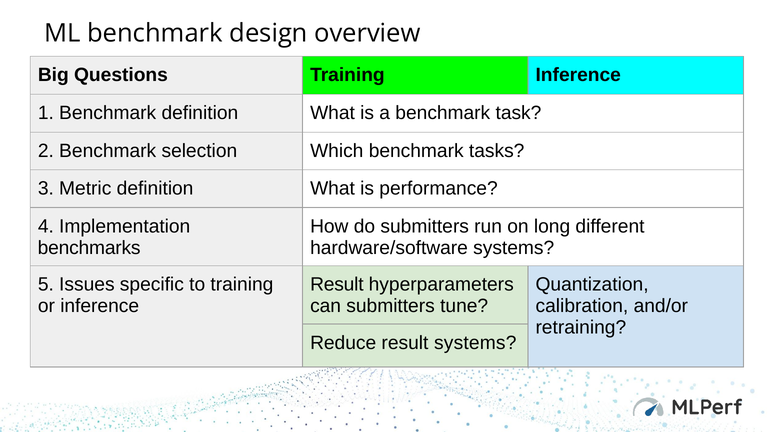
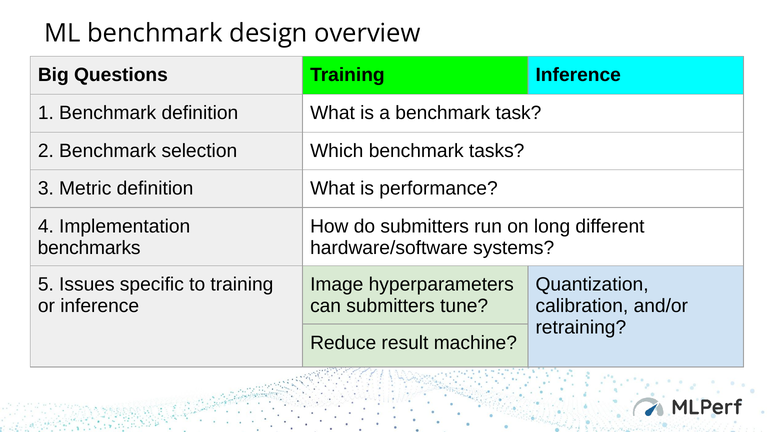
Result: Result -> Image (337, 285)
result systems: systems -> machine (475, 343)
